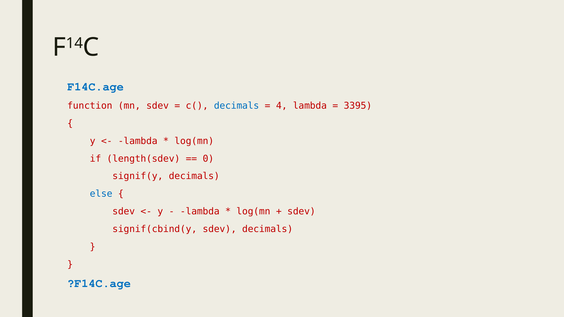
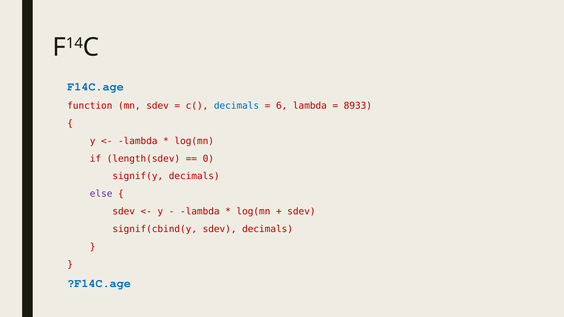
4: 4 -> 6 (282, 106)
3395: 3395 -> 8933 (358, 106)
else colour: blue -> purple (101, 194)
